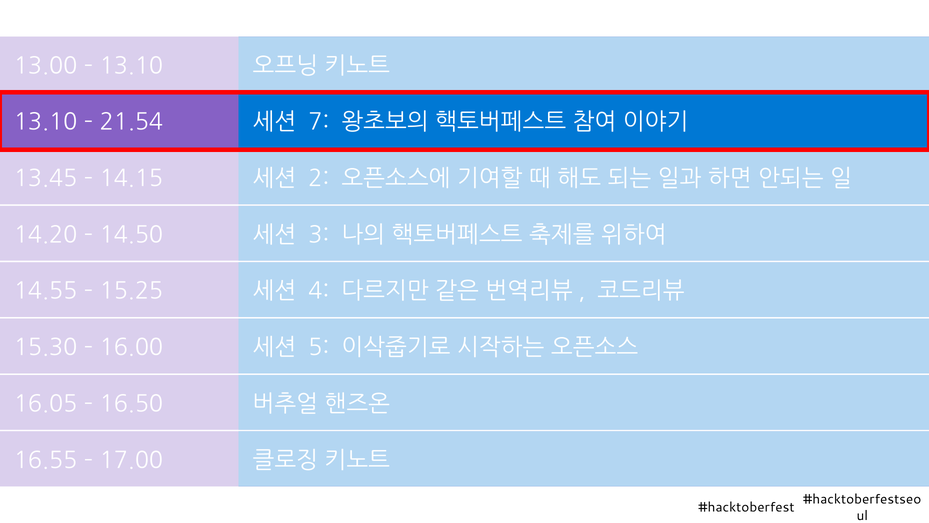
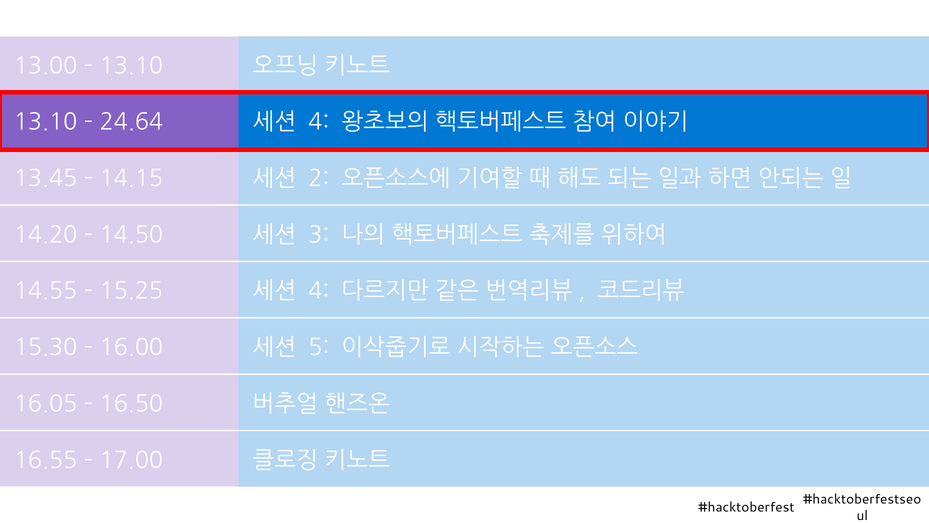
21.54: 21.54 -> 24.64 (131, 122)
7: 7 -> 4 (319, 122)
